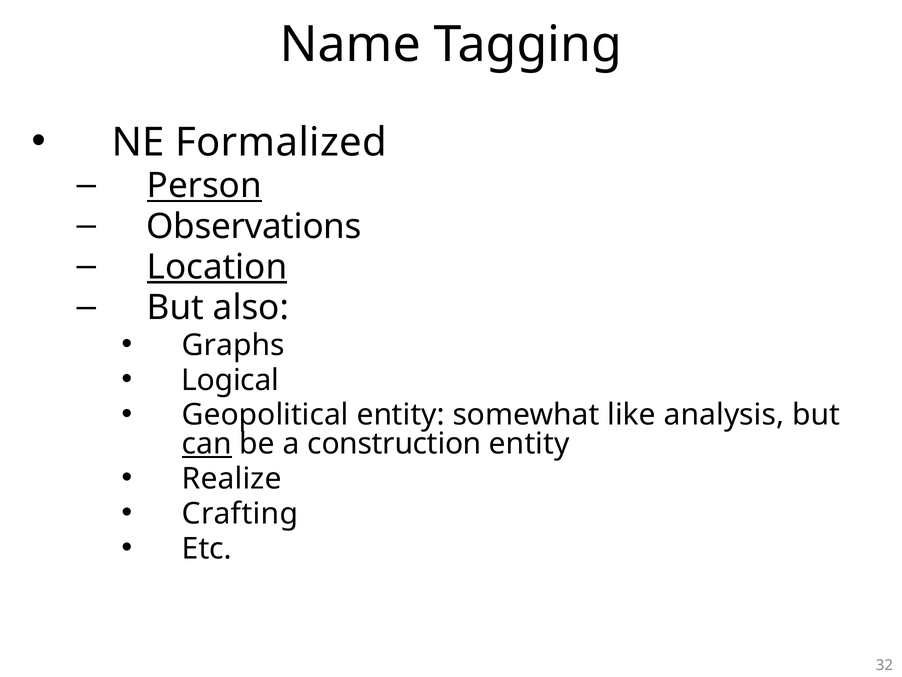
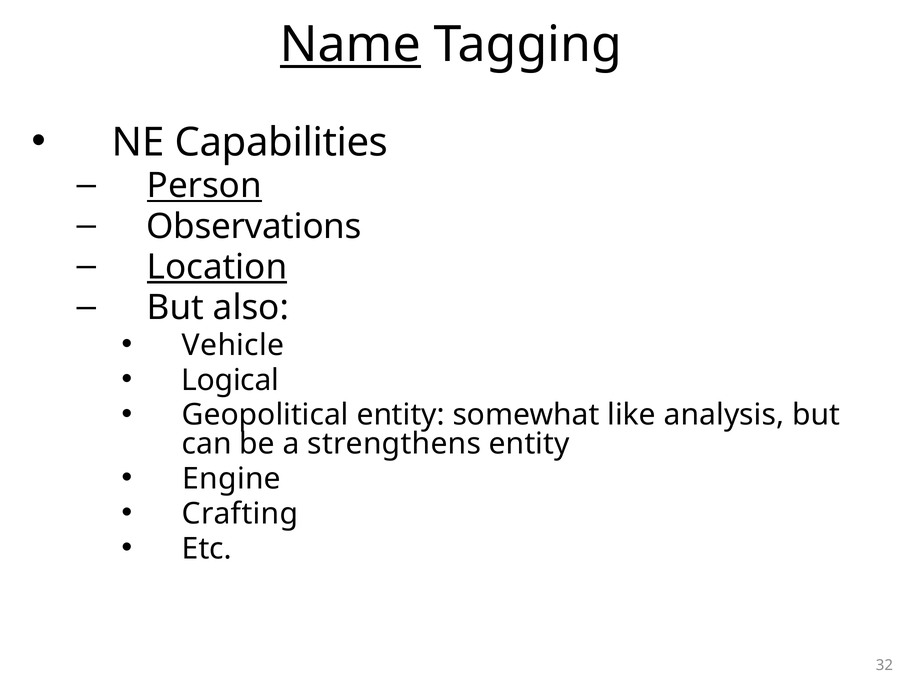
Name underline: none -> present (350, 45)
Formalized: Formalized -> Capabilities (281, 142)
Graphs: Graphs -> Vehicle (233, 345)
can underline: present -> none (207, 444)
construction: construction -> strengthens (394, 444)
Realize: Realize -> Engine (232, 478)
